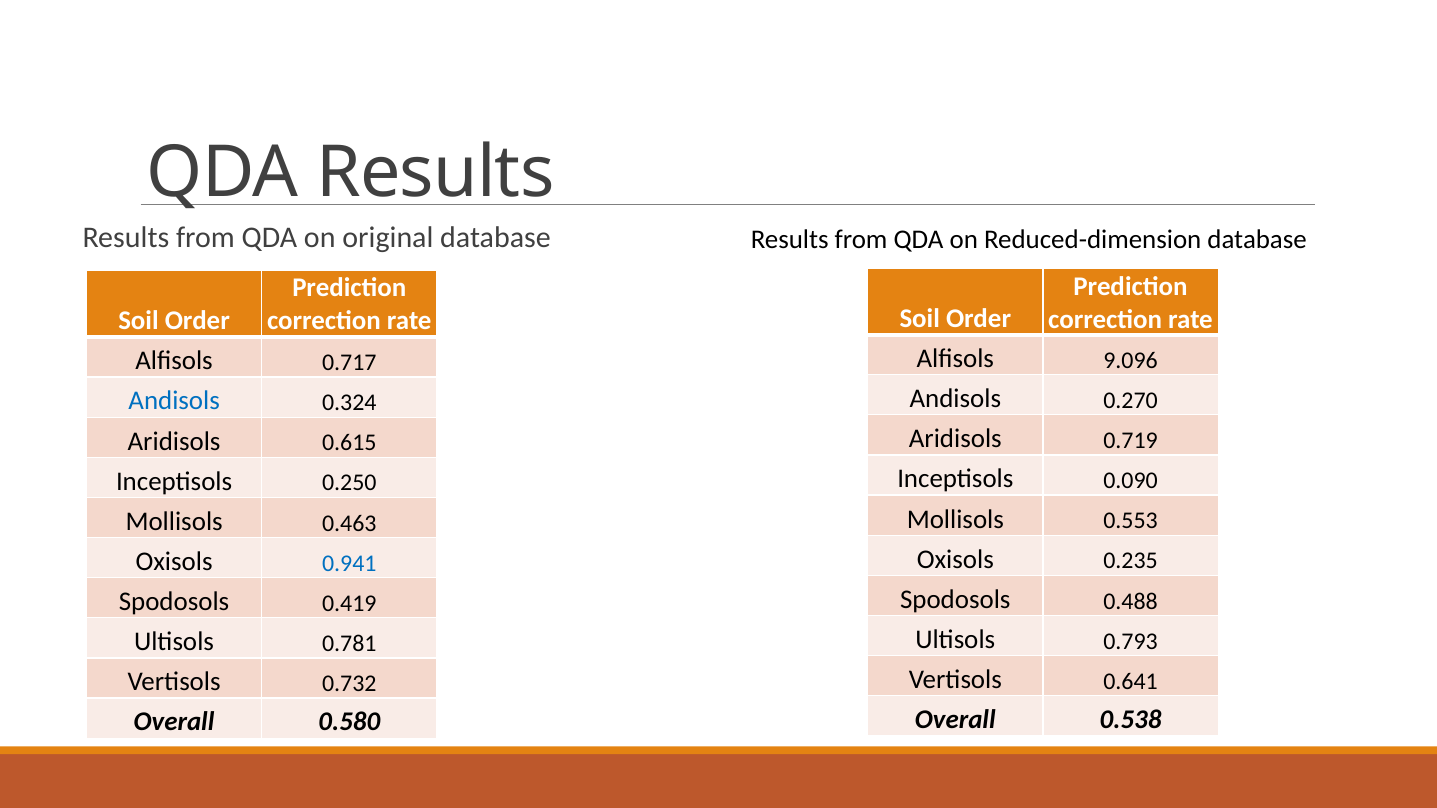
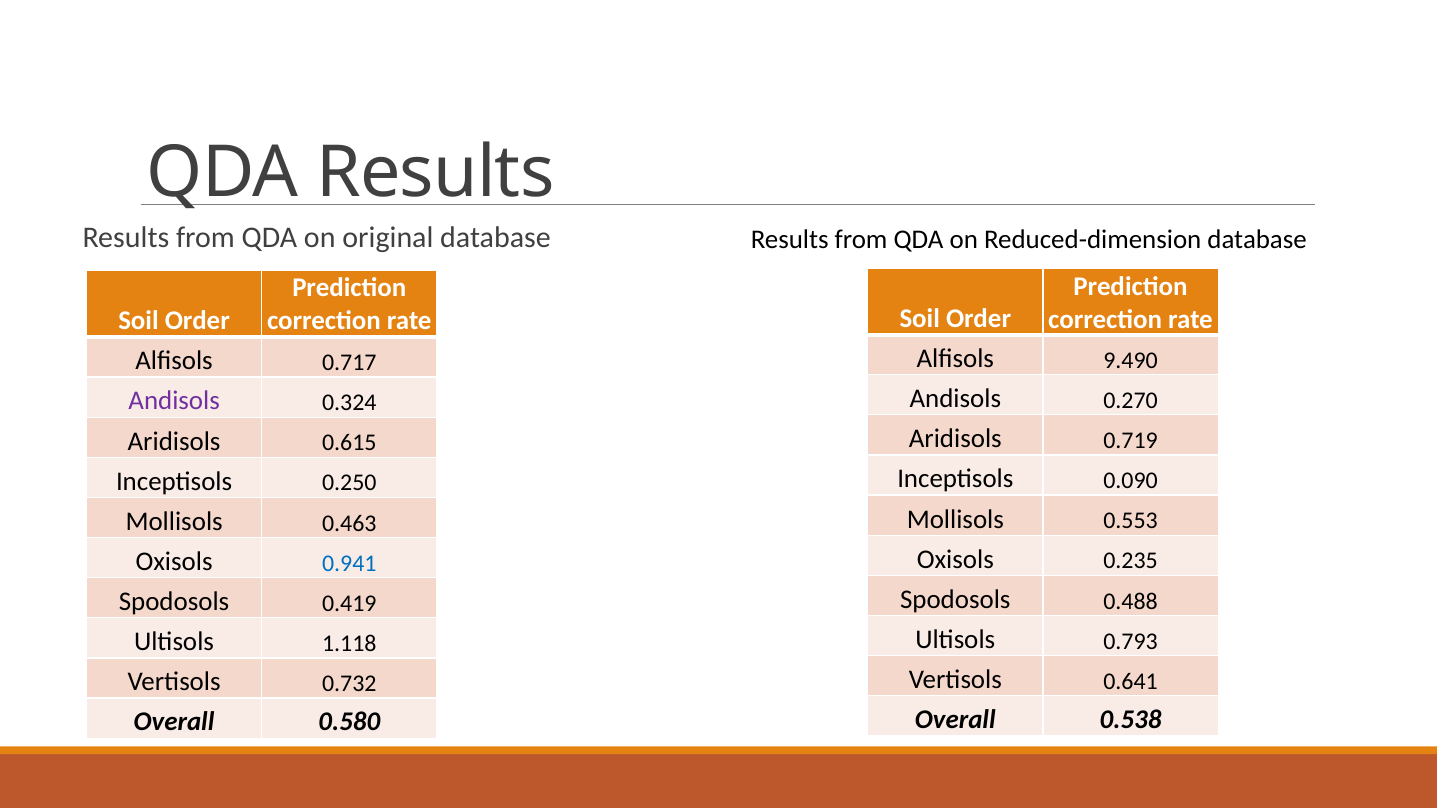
9.096: 9.096 -> 9.490 (1131, 361)
Andisols colour: blue -> purple (174, 401)
0.781: 0.781 -> 1.118 (349, 644)
